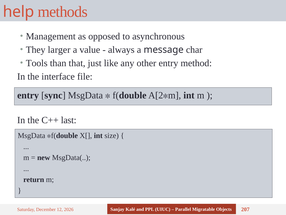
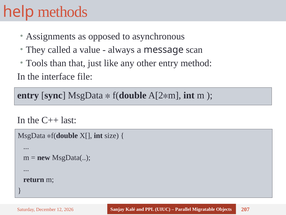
Management: Management -> Assignments (51, 36)
larger: larger -> called (59, 50)
char: char -> scan (194, 50)
